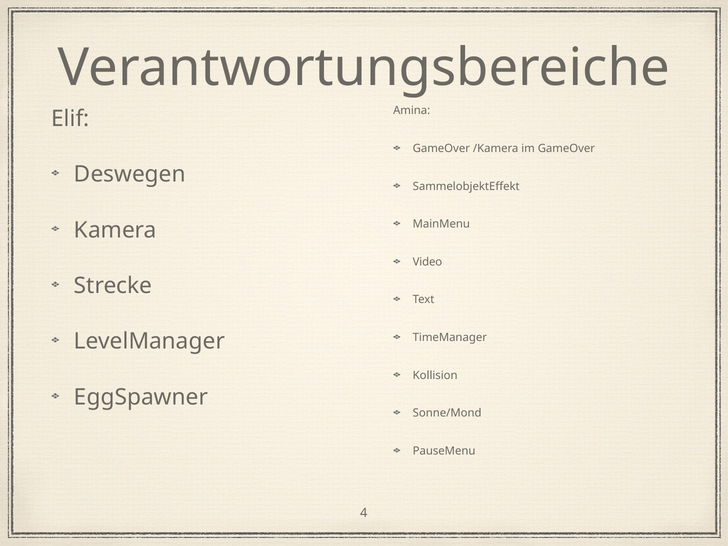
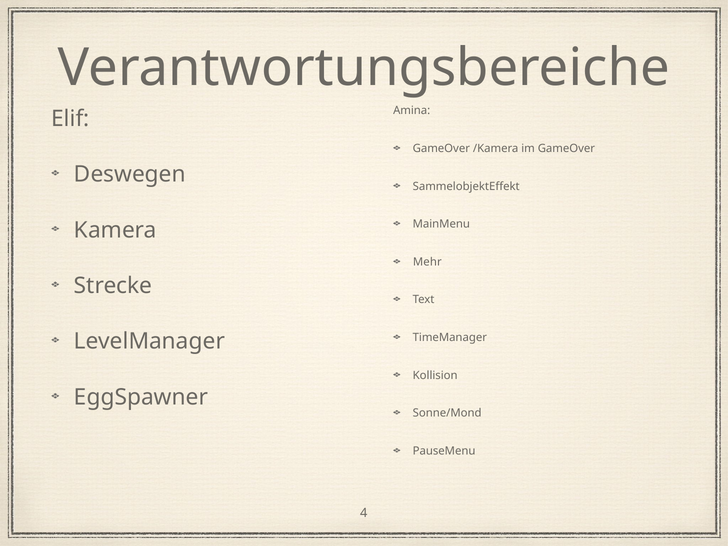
Video: Video -> Mehr (427, 262)
